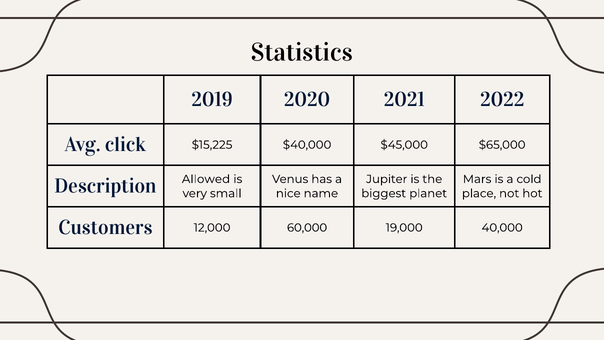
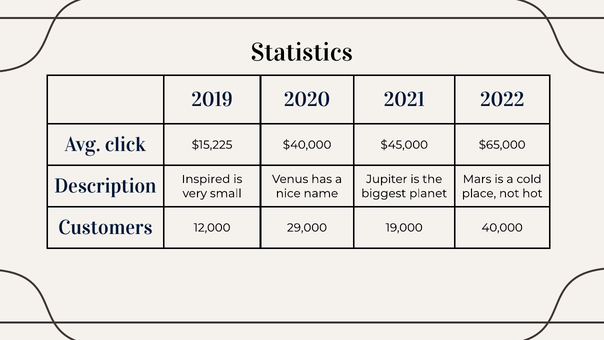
Allowed: Allowed -> Inspired (206, 179)
60,000: 60,000 -> 29,000 (307, 228)
